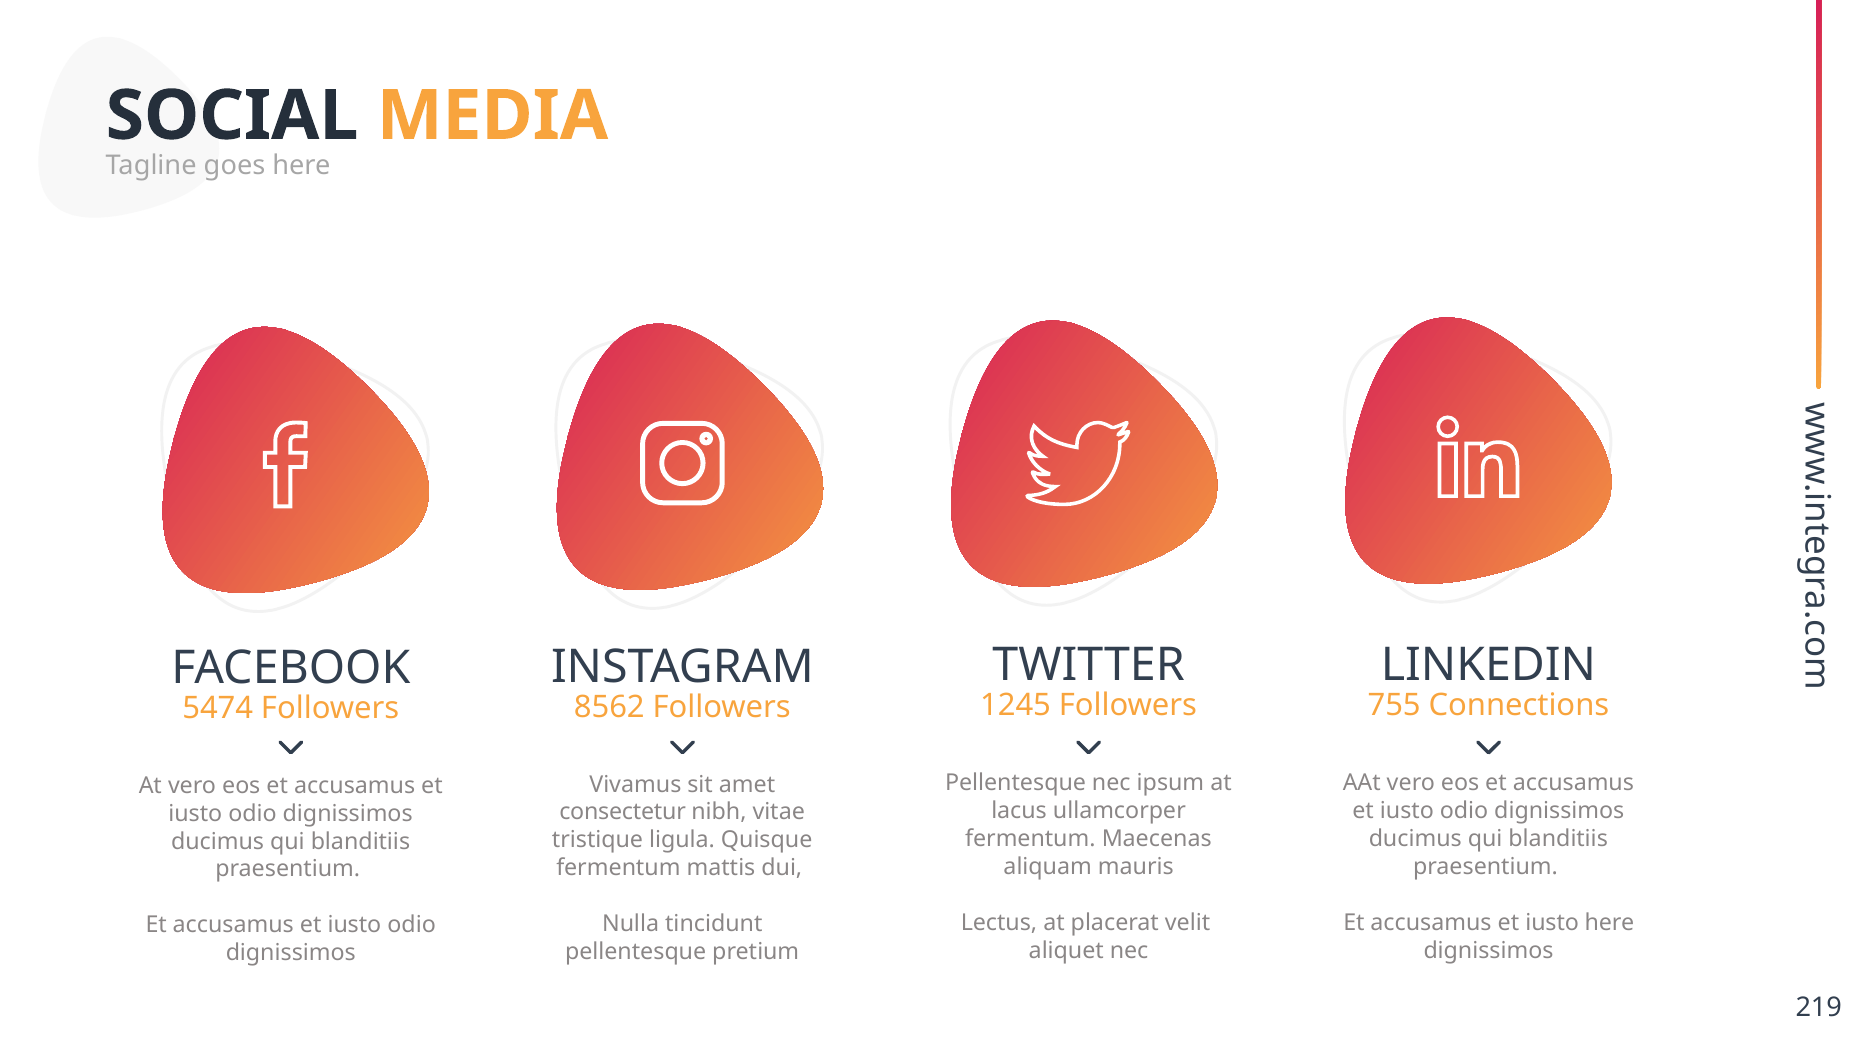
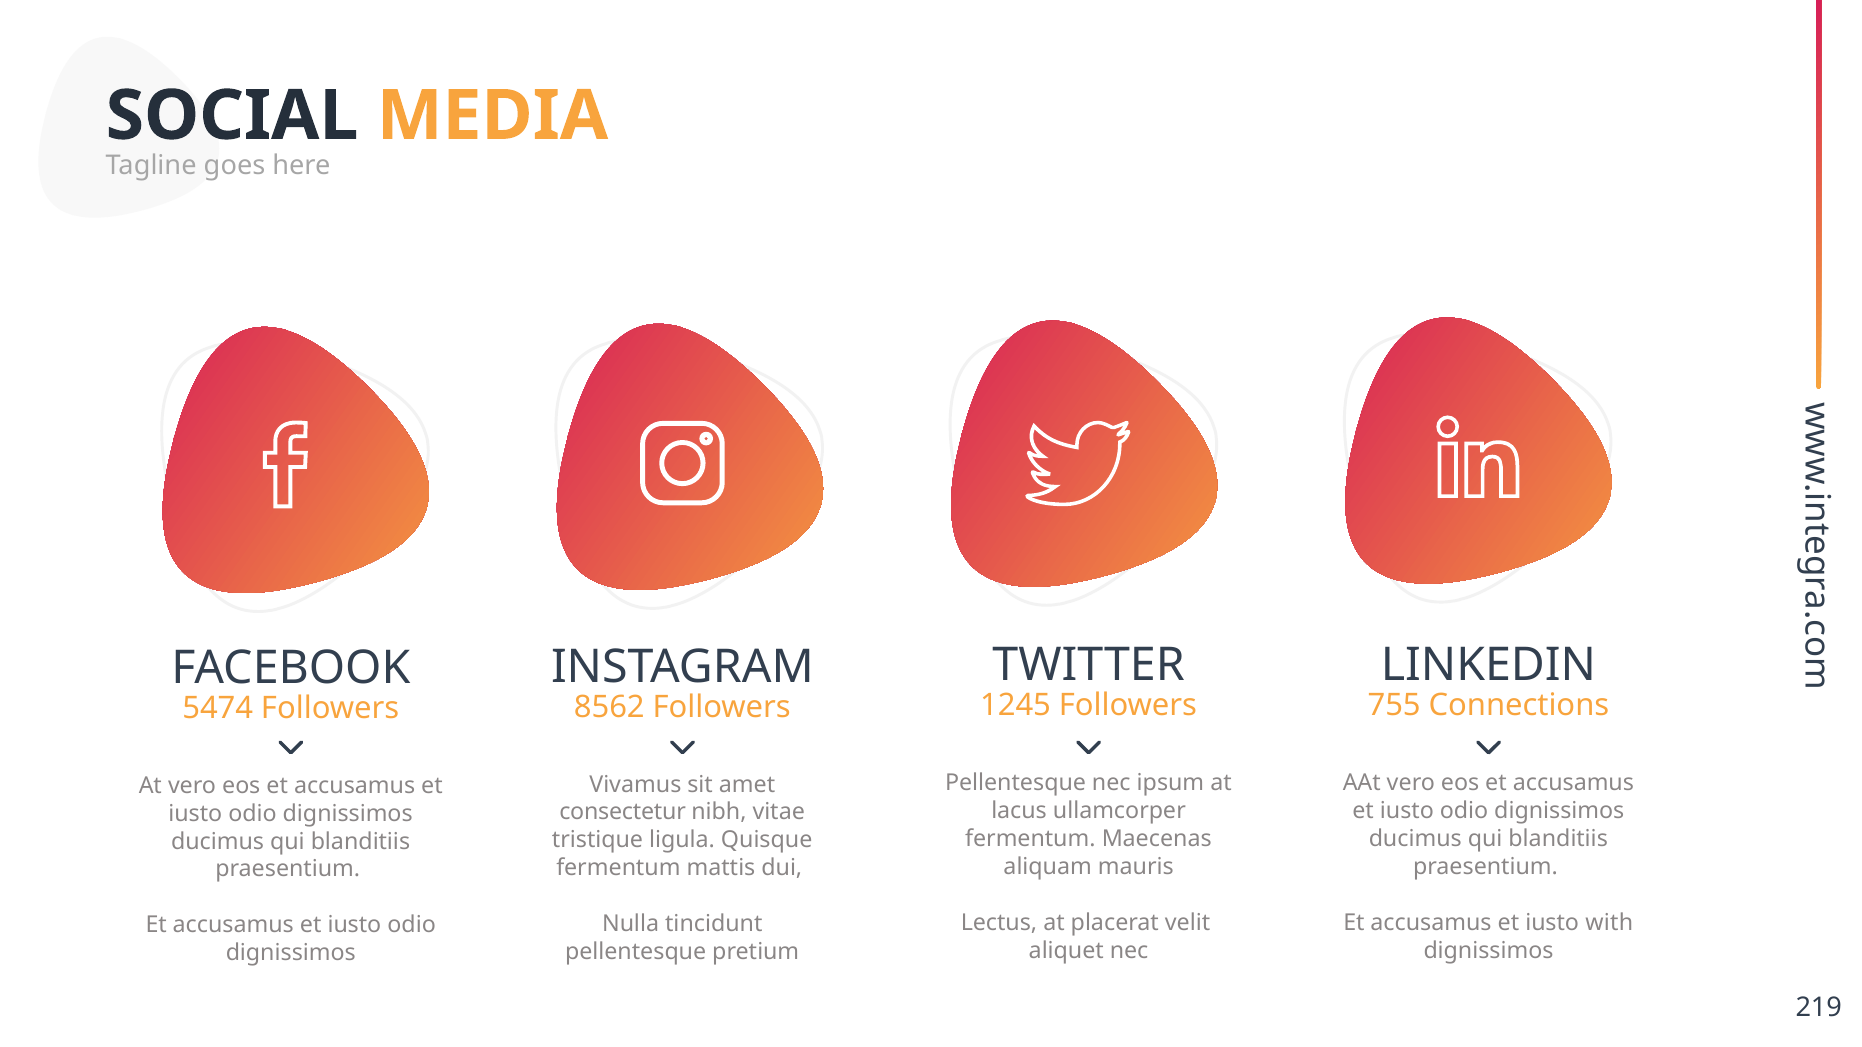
iusto here: here -> with (1609, 923)
